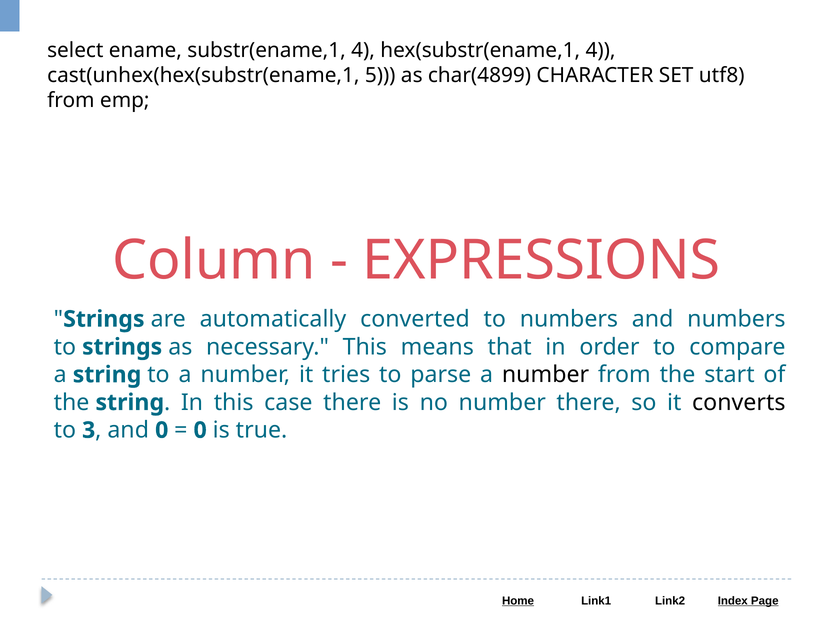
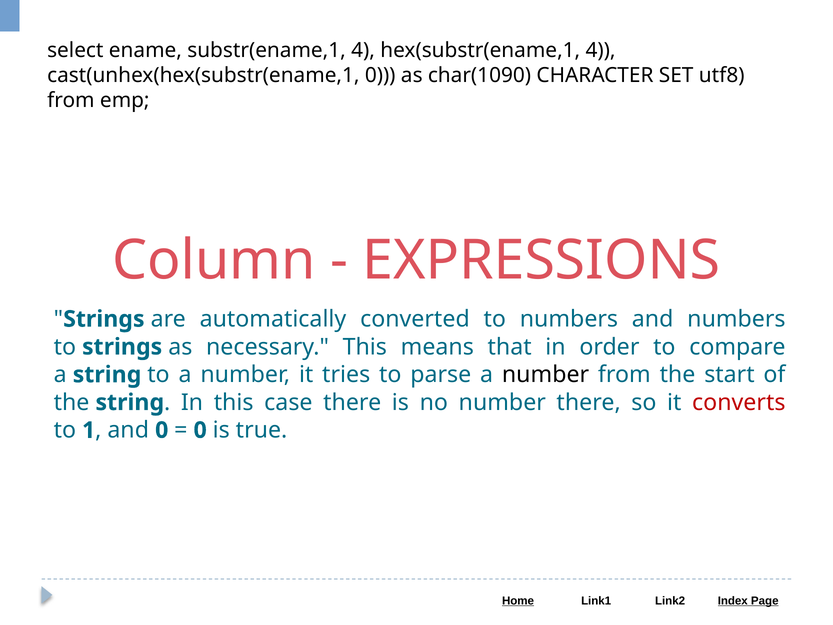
cast(unhex(hex(substr(ename,1 5: 5 -> 0 (380, 76)
char(4899: char(4899 -> char(1090 (479, 76)
converts colour: black -> red (739, 402)
3: 3 -> 1 (89, 430)
